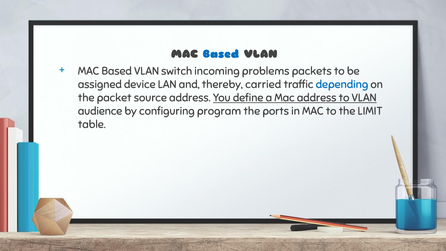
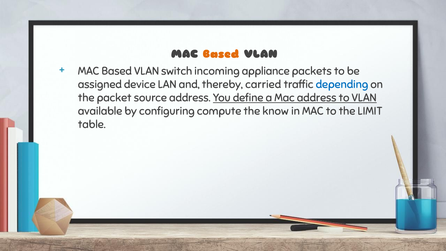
Based colour: blue -> orange (221, 54)
problems: problems -> appliance (266, 71)
audience: audience -> available (100, 111)
program: program -> compute (219, 111)
ports: ports -> know (276, 111)
